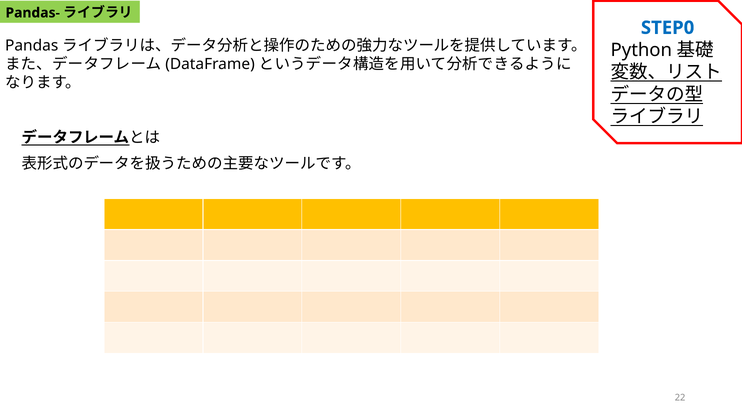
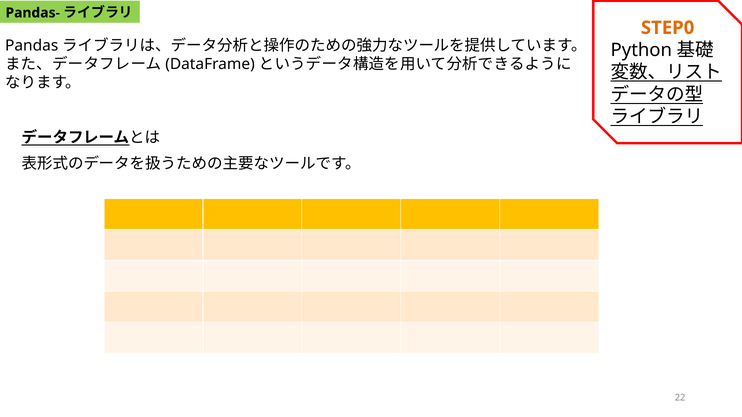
STEP0 colour: blue -> orange (668, 28)
